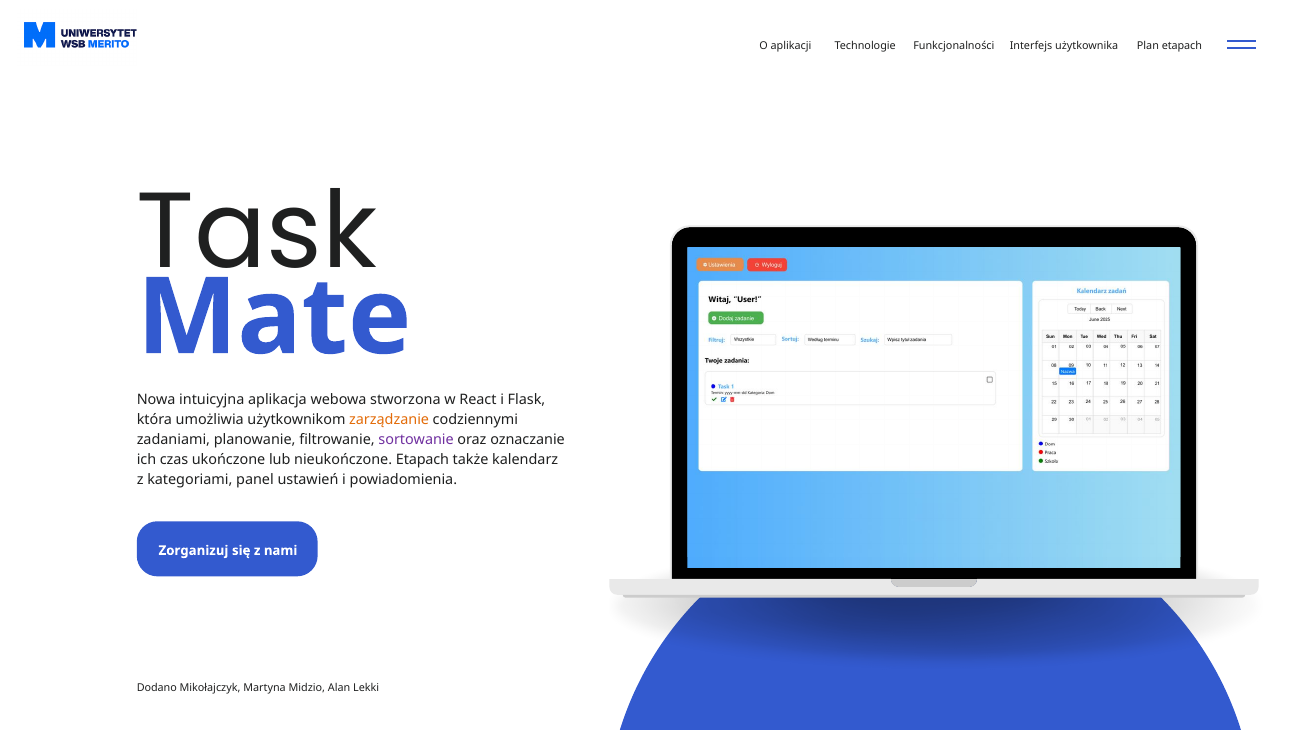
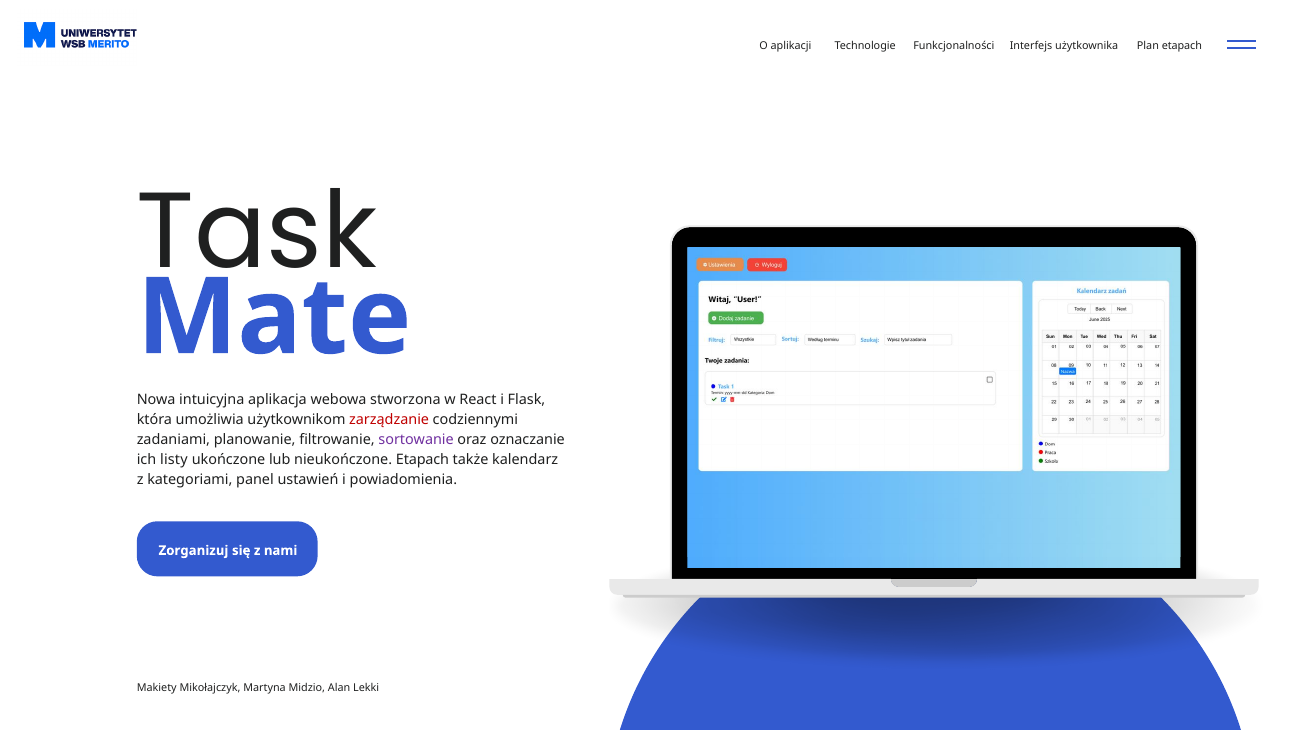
zarządzanie colour: orange -> red (389, 420)
czas: czas -> listy (174, 460)
Dodano: Dodano -> Makiety (157, 688)
